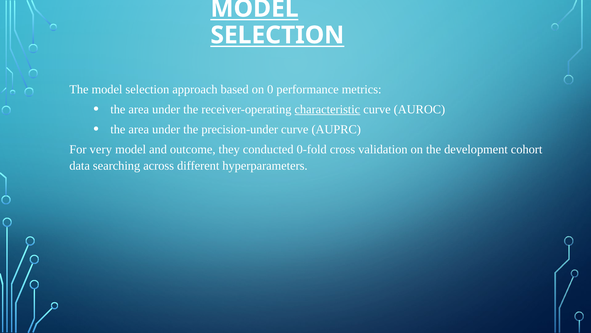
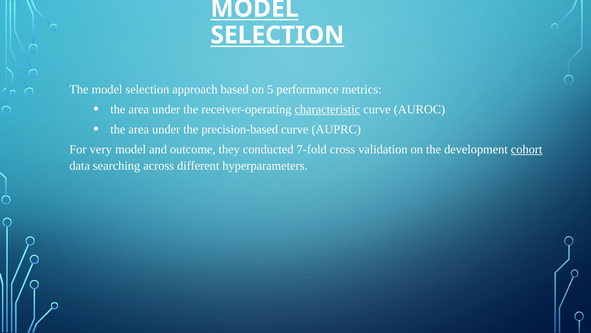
0: 0 -> 5 (270, 89)
precision-under: precision-under -> precision-based (240, 129)
0-fold: 0-fold -> 7-fold (312, 149)
cohort underline: none -> present (527, 149)
